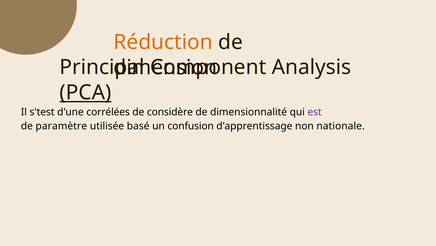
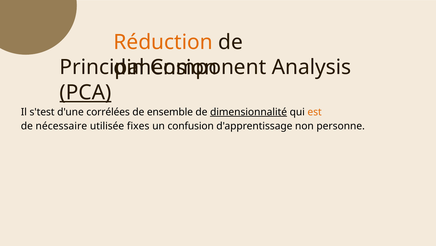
considère: considère -> ensemble (170, 112)
dimensionnalité underline: none -> present (249, 112)
est colour: purple -> orange (315, 112)
paramètre: paramètre -> nécessaire (61, 126)
basé: basé -> fixes (138, 126)
nationale: nationale -> personne (341, 126)
